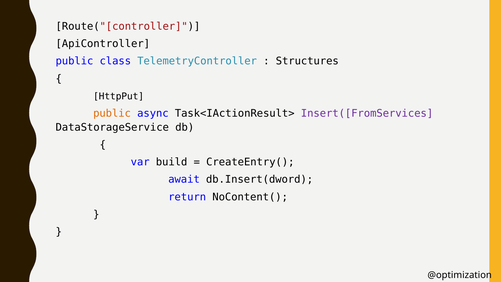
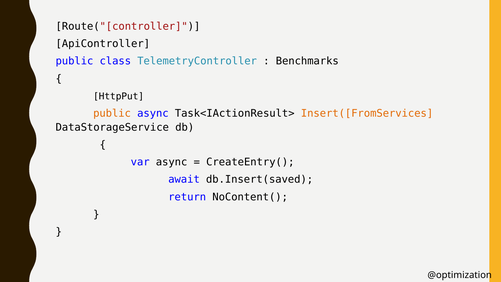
Structures: Structures -> Benchmarks (307, 61)
Insert([FromServices colour: purple -> orange (367, 113)
var build: build -> async (172, 162)
db.Insert(dword: db.Insert(dword -> db.Insert(saved (260, 179)
